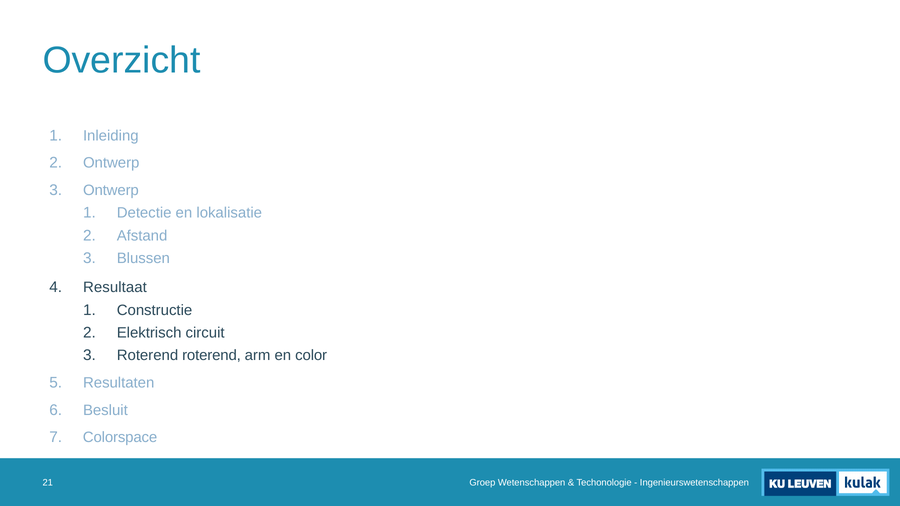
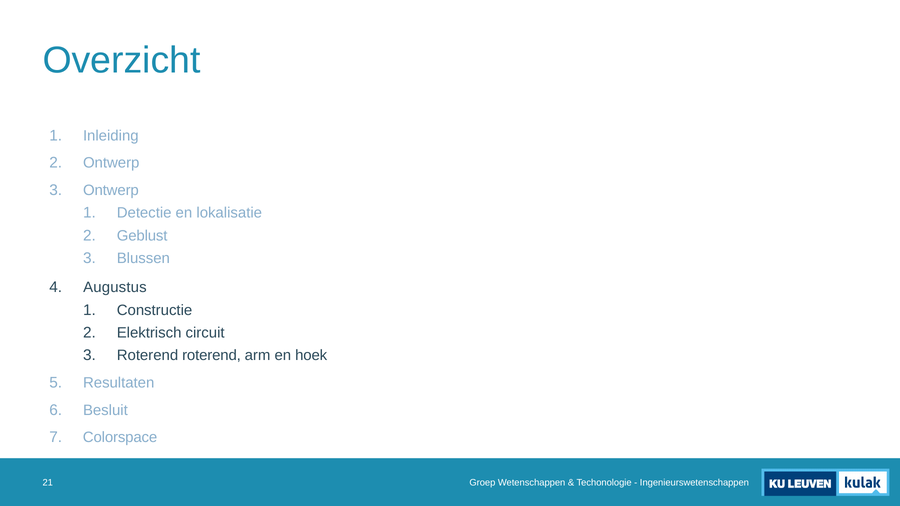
Afstand: Afstand -> Geblust (142, 236)
Resultaat: Resultaat -> Augustus (115, 288)
color: color -> hoek (311, 356)
